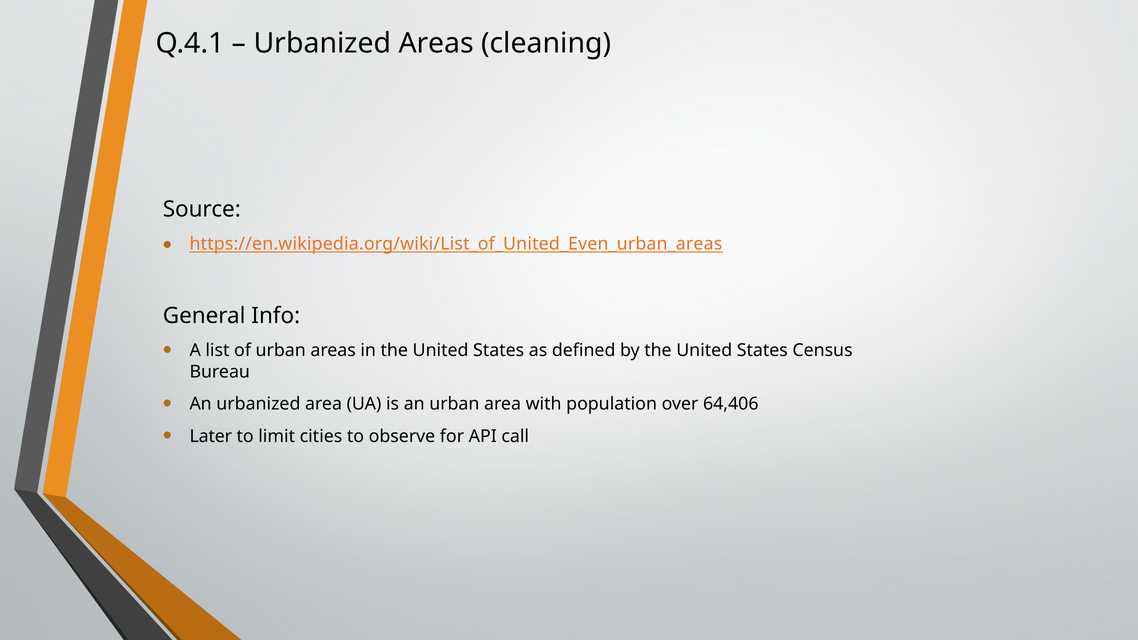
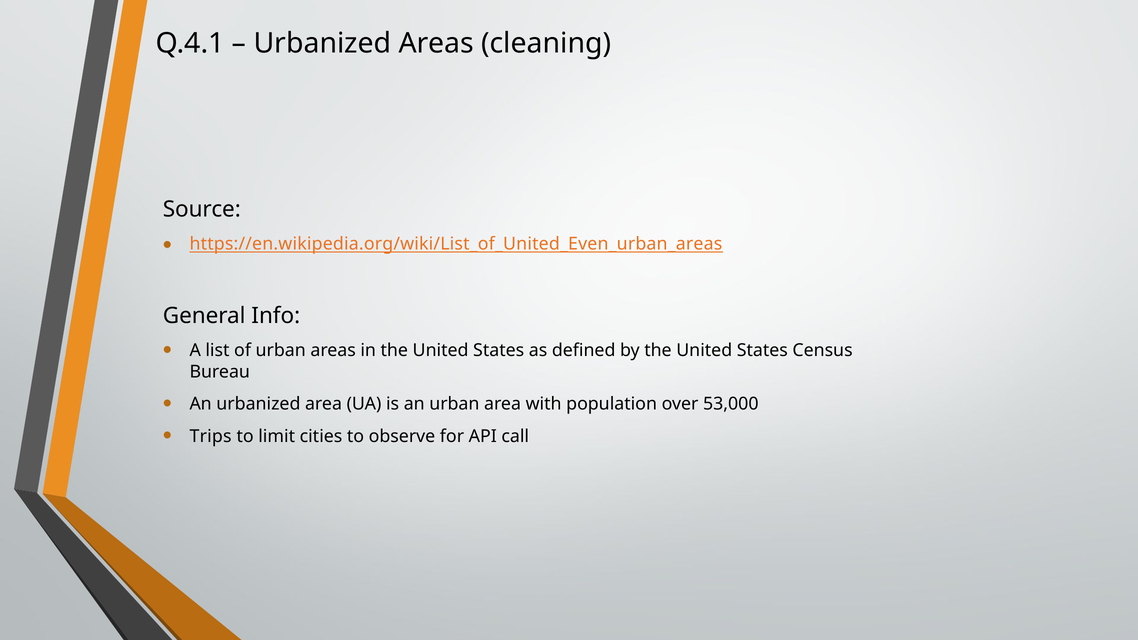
64,406: 64,406 -> 53,000 (731, 404)
Later: Later -> Trips (211, 436)
